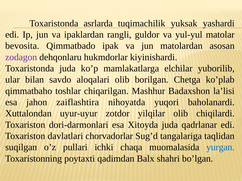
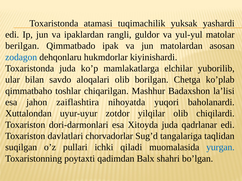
asrlarda: asrlarda -> atamasi (98, 23)
bevosita: bevosita -> berilgan (22, 46)
zodagon colour: purple -> blue (21, 57)
chaqa: chaqa -> qiladi (131, 148)
